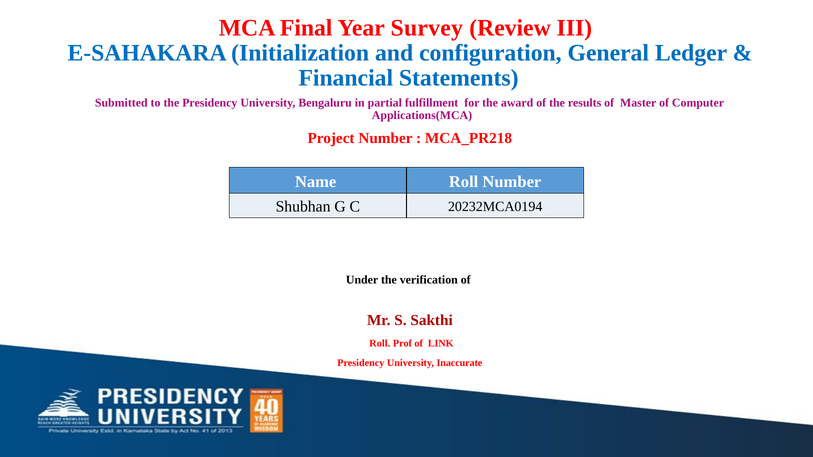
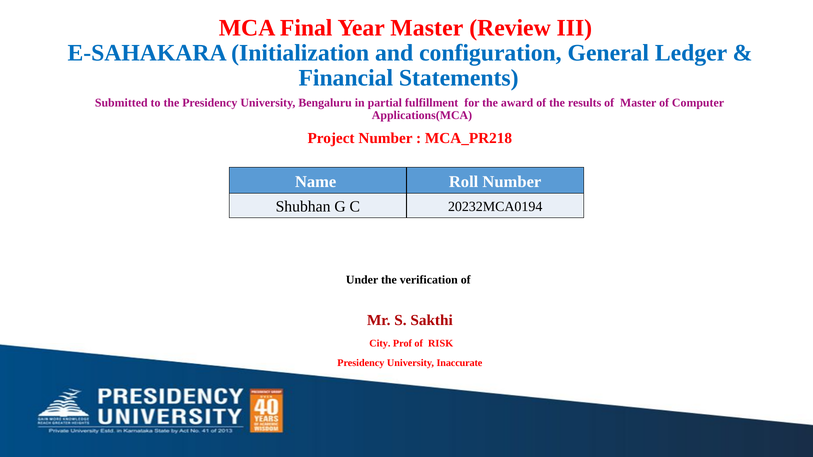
Year Survey: Survey -> Master (427, 28)
Roll: Roll -> City (380, 344)
LINK: LINK -> RISK (441, 344)
